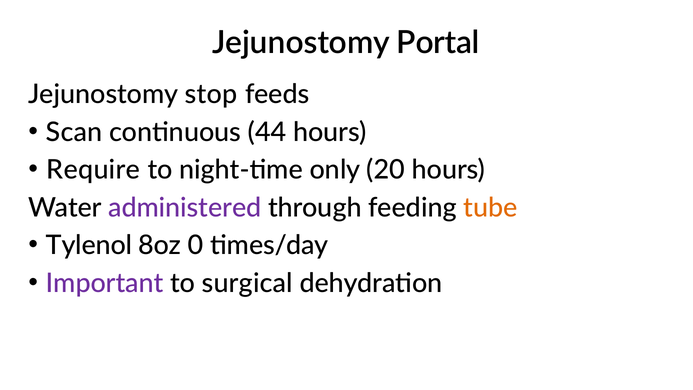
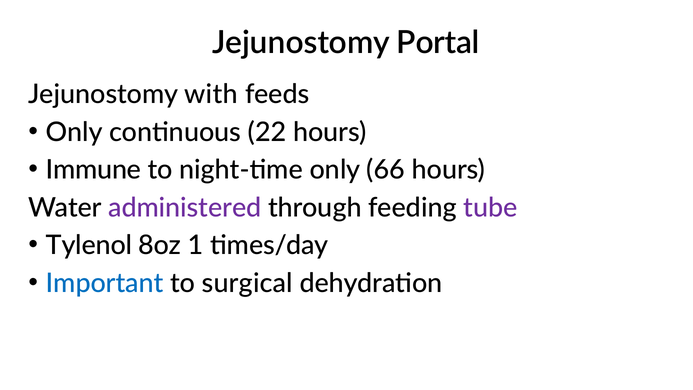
stop: stop -> with (211, 94)
Scan: Scan -> Only (74, 132)
44: 44 -> 22 (267, 132)
Require: Require -> Immune (93, 170)
20: 20 -> 66 (386, 170)
tube colour: orange -> purple (491, 208)
0: 0 -> 1 (196, 245)
Important colour: purple -> blue (105, 283)
